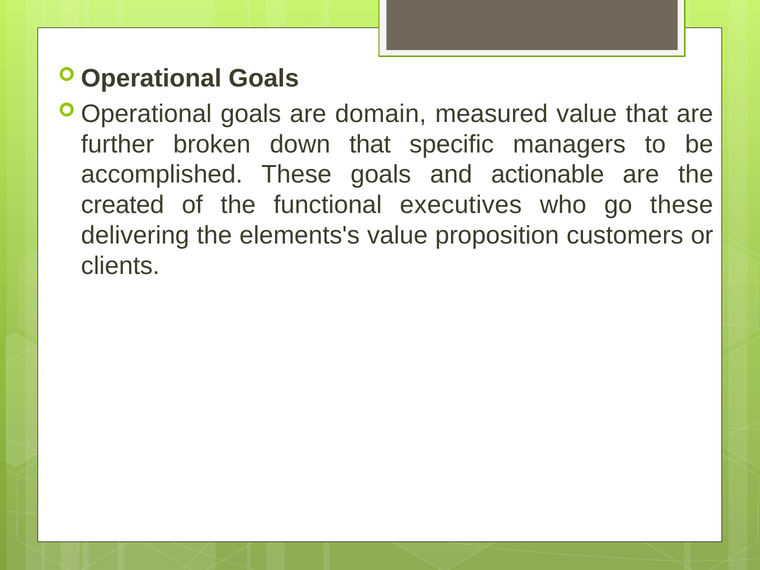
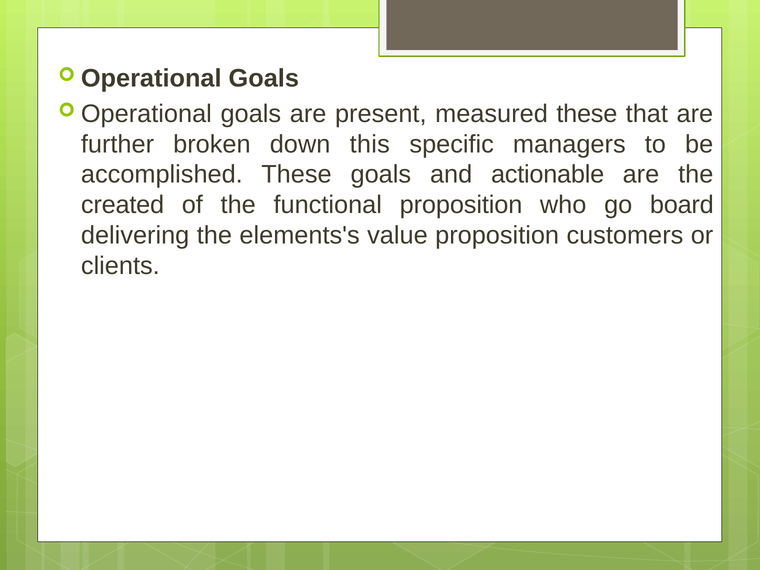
domain: domain -> present (381, 114)
measured value: value -> these (587, 114)
down that: that -> this (370, 144)
functional executives: executives -> proposition (461, 205)
go these: these -> board (682, 205)
